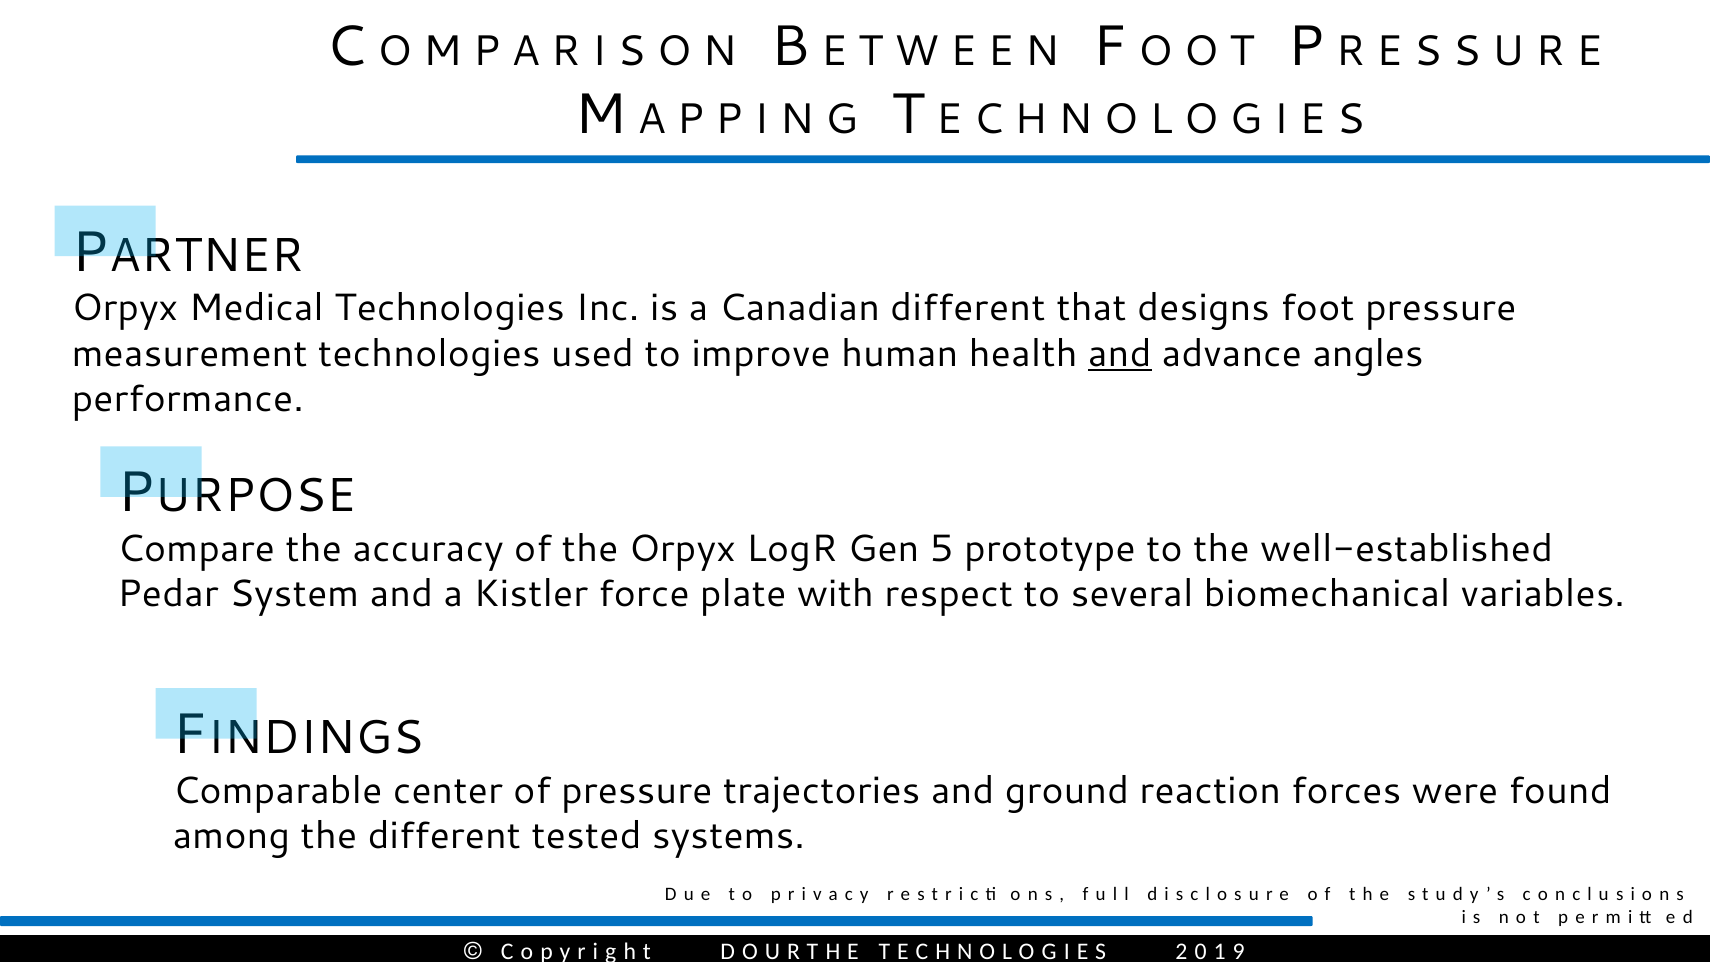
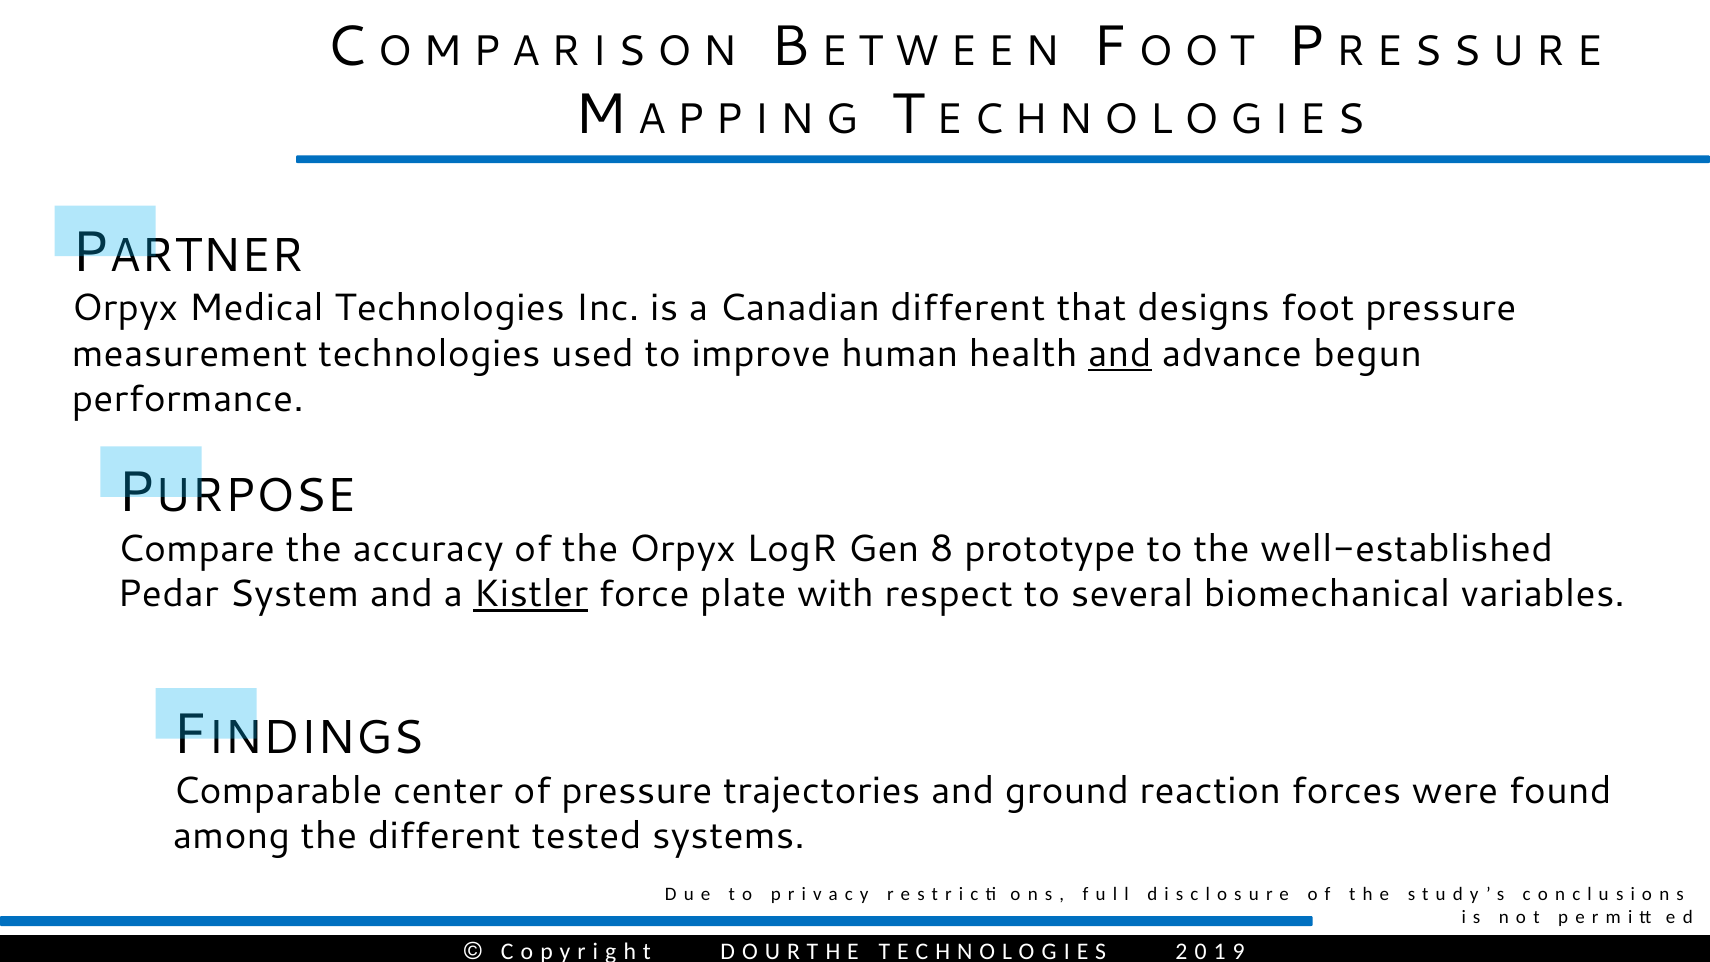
angles: angles -> begun (1368, 354)
5: 5 -> 8 (942, 549)
Kistler underline: none -> present (531, 594)
